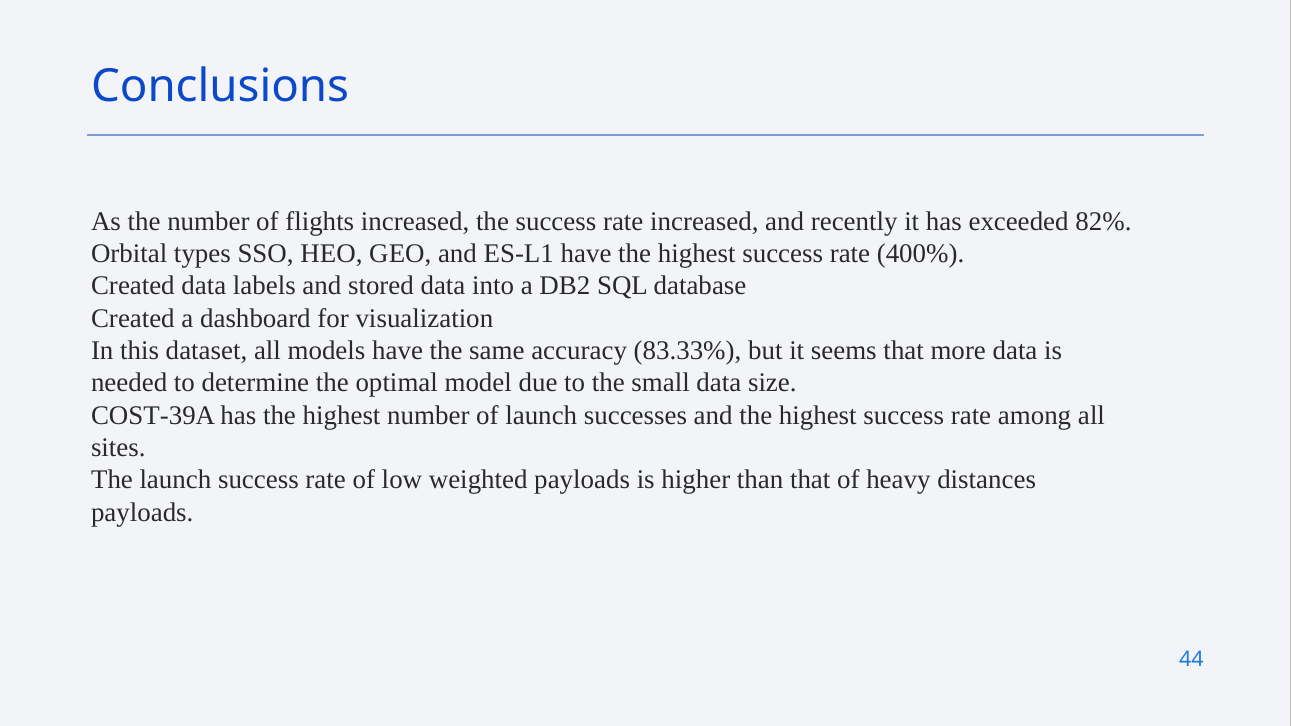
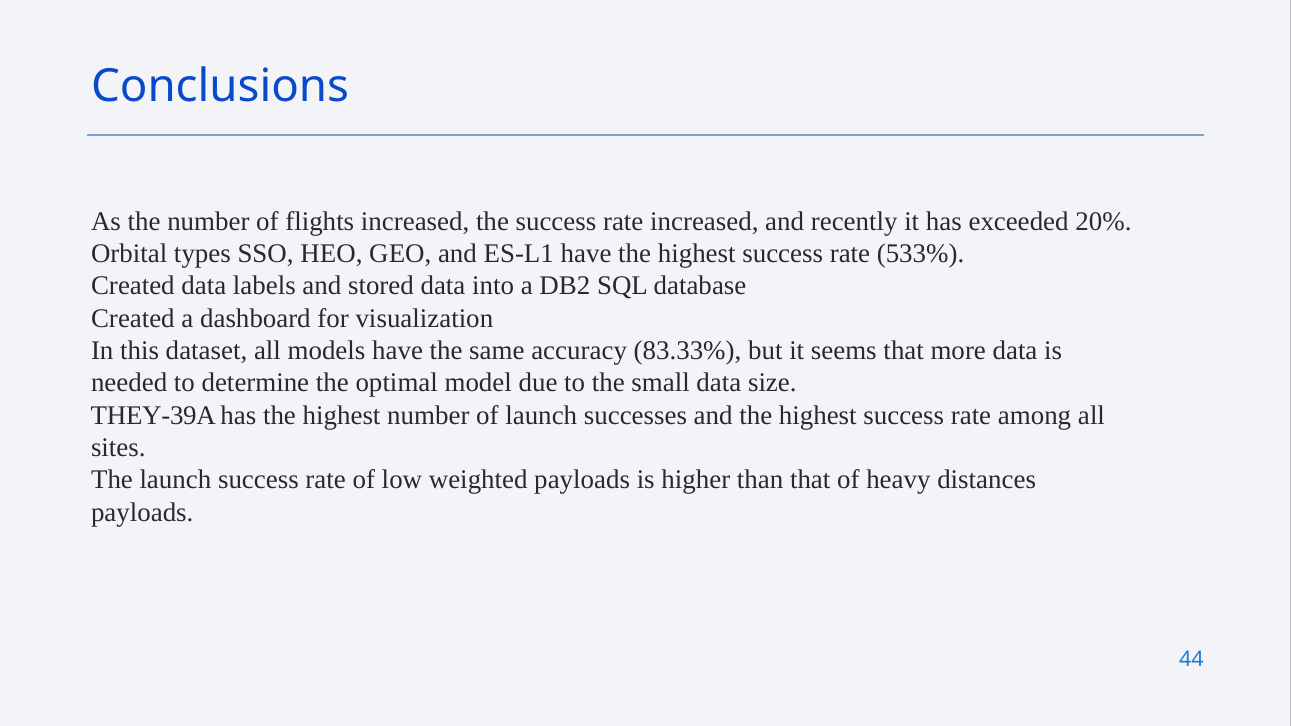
82%: 82% -> 20% (1103, 221)
400%: 400% -> 533% (921, 254)
COST-39A: COST-39A -> THEY-39A (153, 415)
